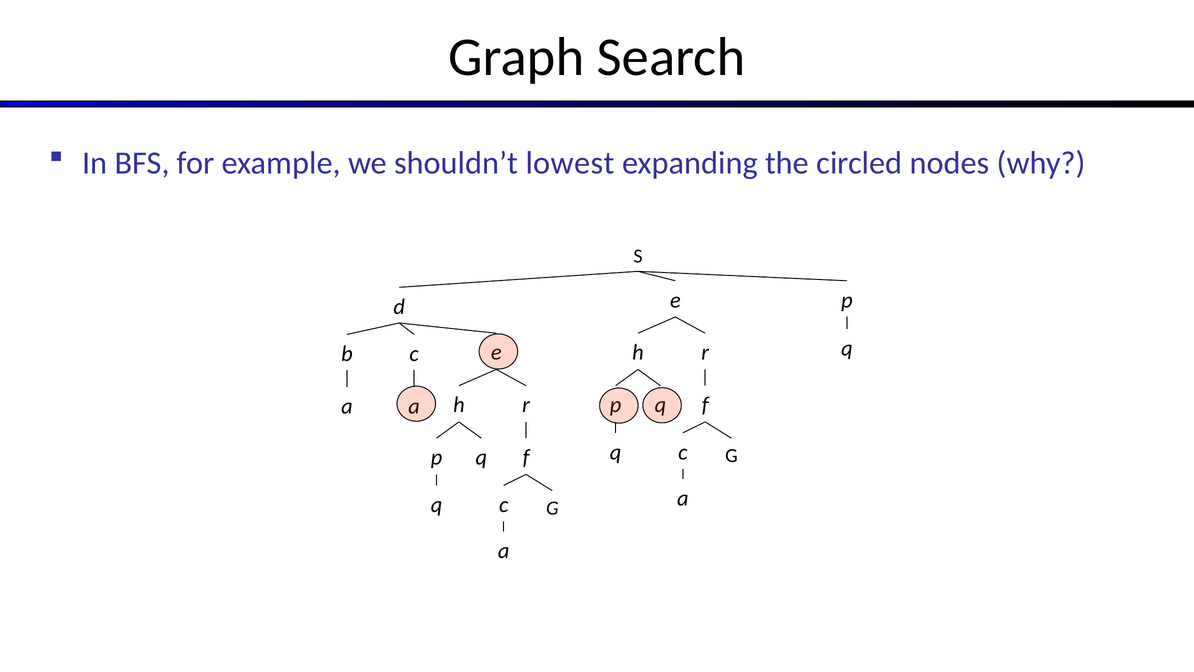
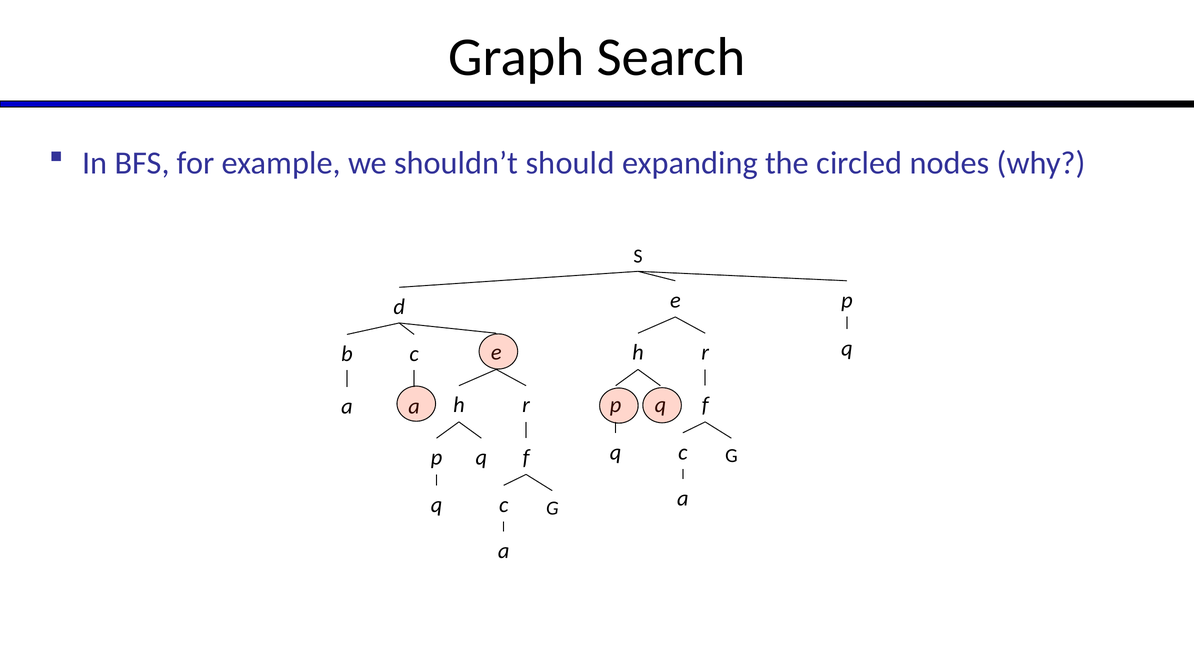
lowest: lowest -> should (570, 163)
